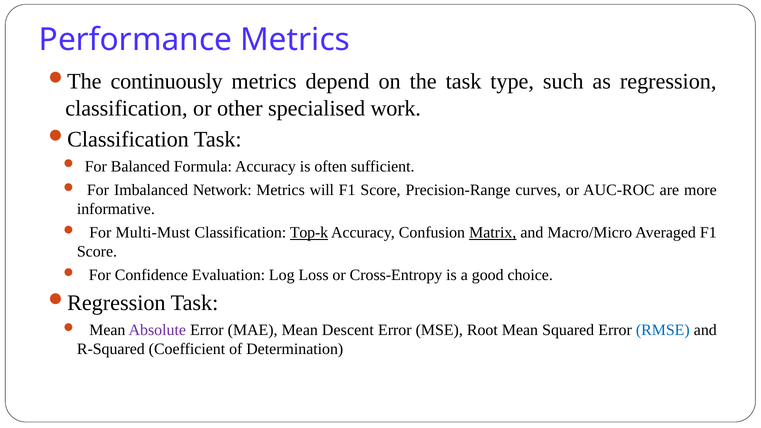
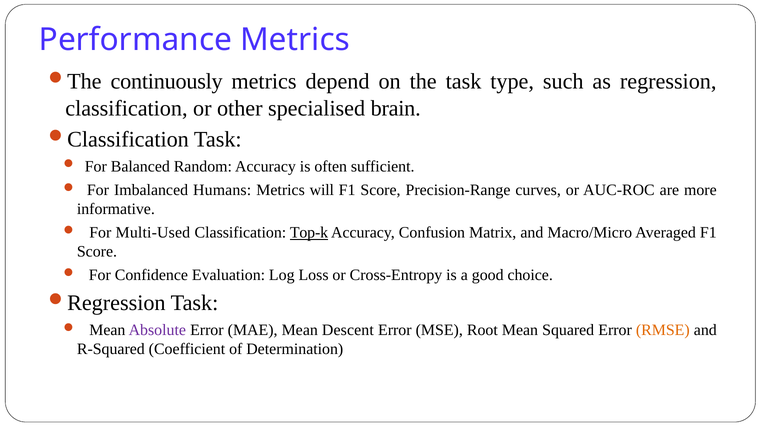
work: work -> brain (396, 108)
Formula: Formula -> Random (203, 166)
Network: Network -> Humans (222, 190)
Multi-Must: Multi-Must -> Multi-Used (153, 233)
Matrix underline: present -> none (493, 233)
RMSE colour: blue -> orange (663, 330)
